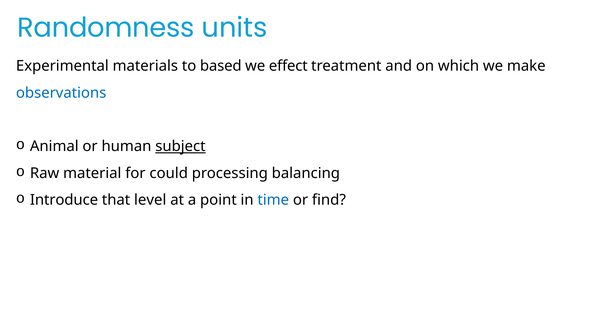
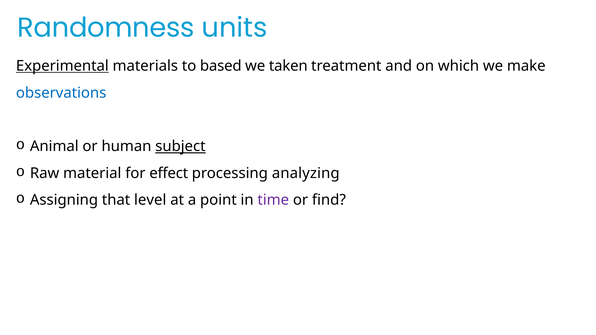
Experimental underline: none -> present (62, 66)
effect: effect -> taken (288, 66)
could: could -> effect (169, 173)
balancing: balancing -> analyzing (306, 173)
Introduce: Introduce -> Assigning (64, 200)
time colour: blue -> purple (273, 200)
